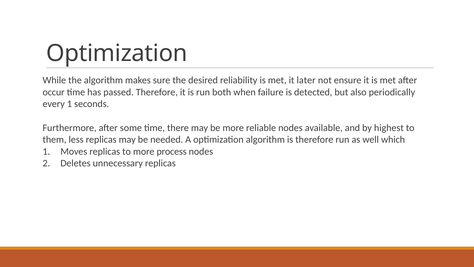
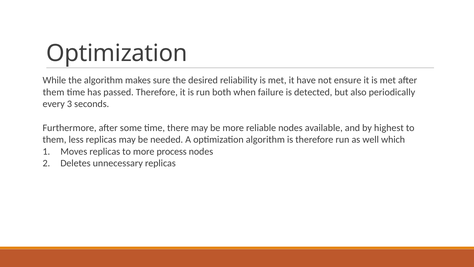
later: later -> have (306, 80)
occur: occur -> them (54, 92)
every 1: 1 -> 3 (69, 104)
